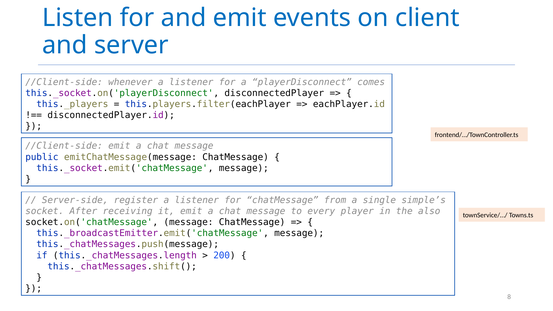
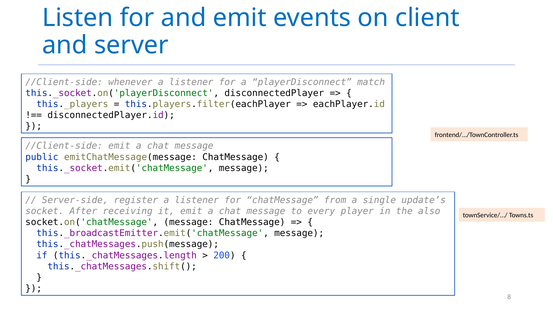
comes: comes -> match (371, 82)
simple’s: simple’s -> update’s (424, 200)
